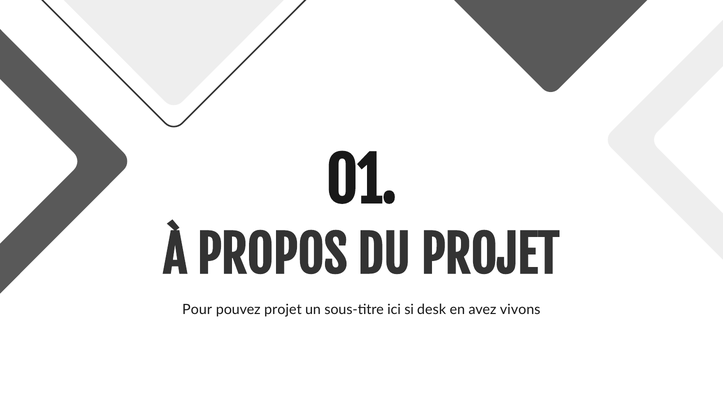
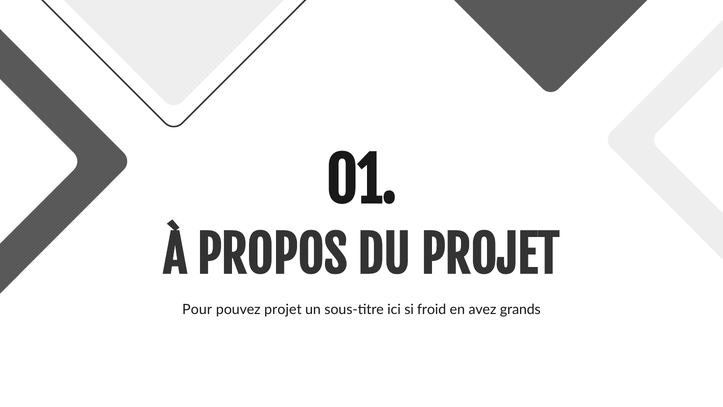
desk: desk -> froid (432, 309)
vivons: vivons -> grands (520, 309)
